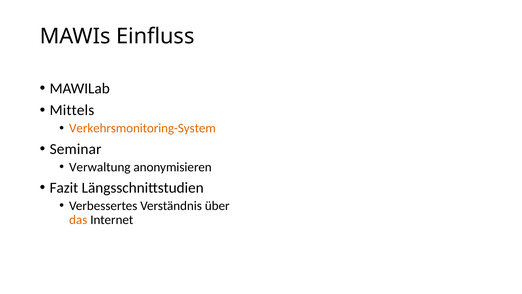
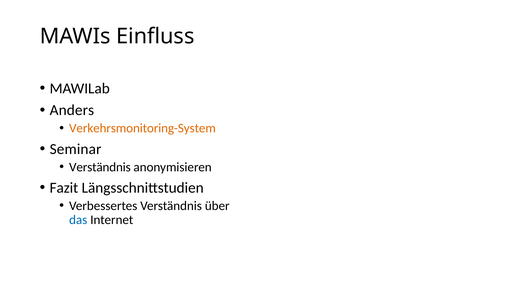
Mittels: Mittels -> Anders (72, 110)
Verwaltung: Verwaltung -> Verständnis (100, 167)
das colour: orange -> blue (78, 220)
